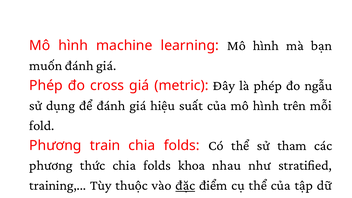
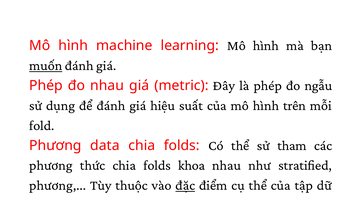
muốn underline: none -> present (46, 66)
đo cross: cross -> nhau (107, 86)
train: train -> data (105, 145)
training: training -> phương (58, 185)
